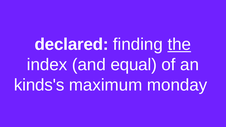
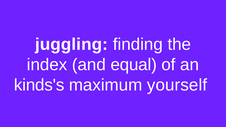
declared: declared -> juggling (71, 44)
the underline: present -> none (179, 44)
monday: monday -> yourself (177, 85)
